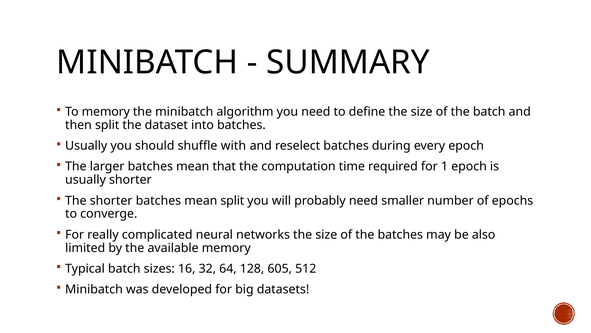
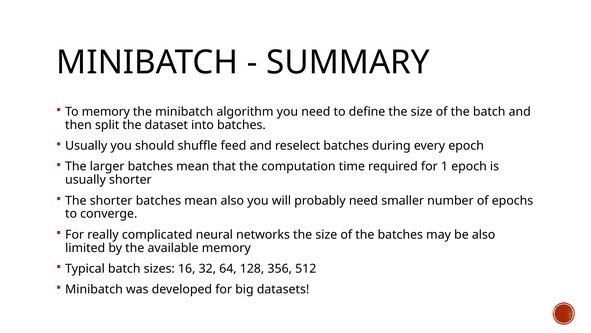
with: with -> feed (233, 146)
mean split: split -> also (232, 200)
605: 605 -> 356 (280, 268)
